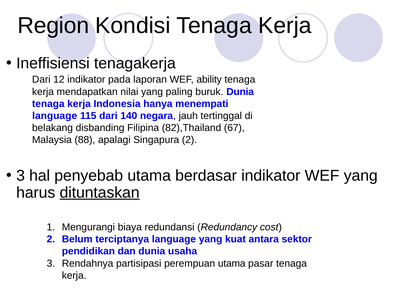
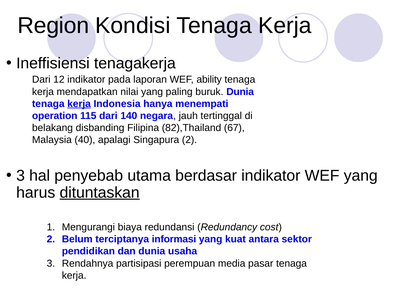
kerja underline: none -> present (79, 104)
language: language -> operation (55, 116)
88: 88 -> 40 (85, 140)
terciptanya language: language -> informasi (174, 239)
perempuan utama: utama -> media (232, 264)
